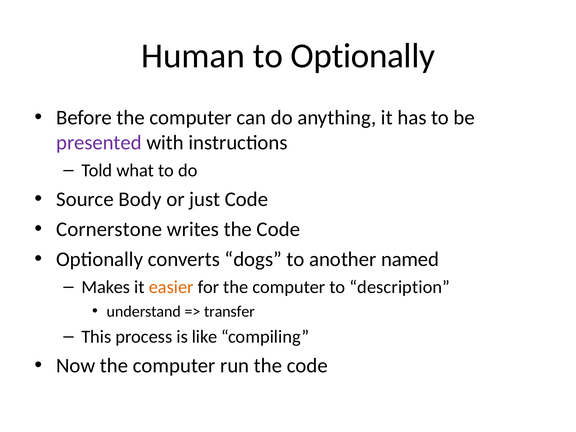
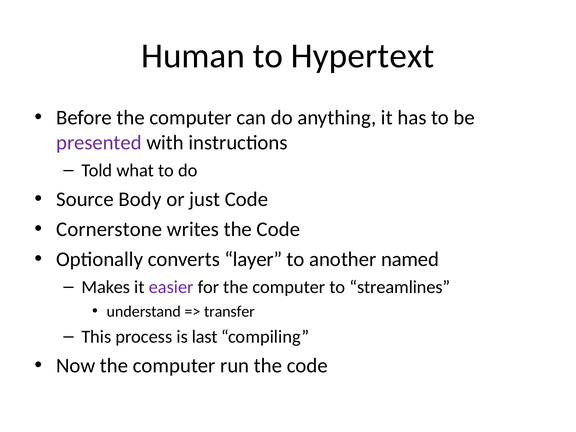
to Optionally: Optionally -> Hypertext (363, 56)
dogs: dogs -> layer (253, 259)
easier colour: orange -> purple (171, 287)
description: description -> streamlines (400, 287)
like: like -> last (205, 337)
